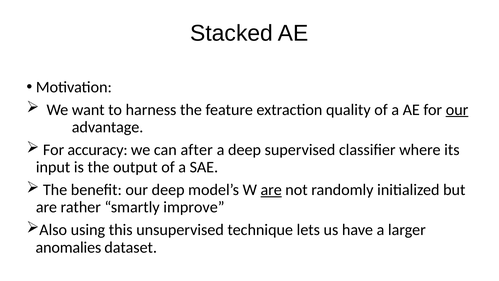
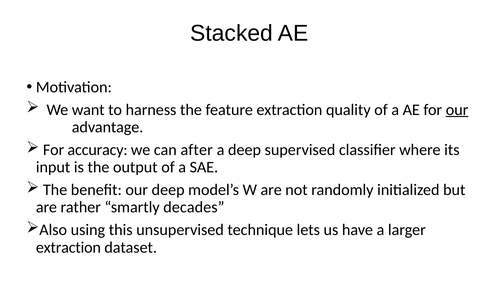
are underline: present -> none (271, 190)
improve: improve -> decades (194, 207)
anomalies: anomalies -> extraction (68, 247)
